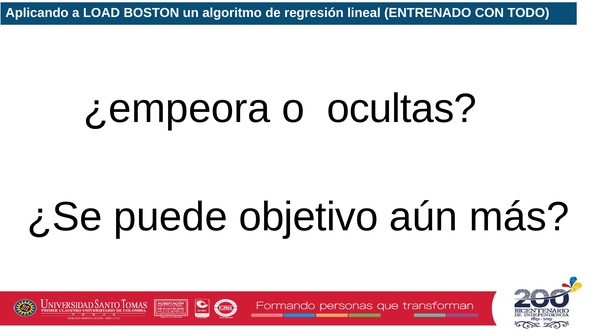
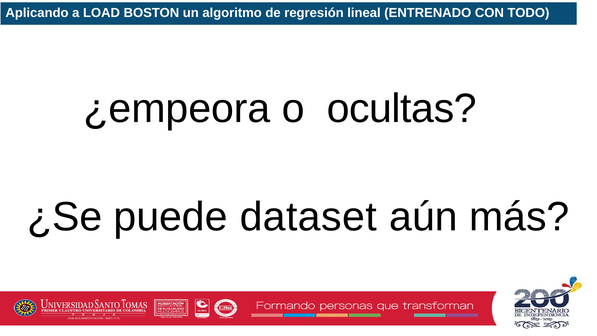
objetivo: objetivo -> dataset (308, 217)
